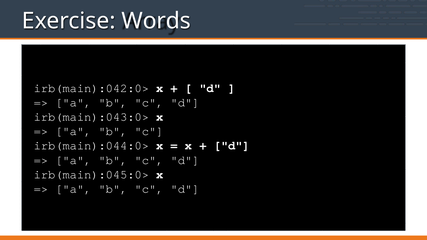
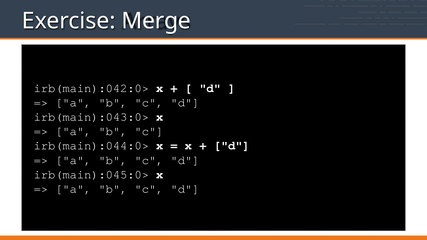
Words: Words -> Merge (156, 21)
